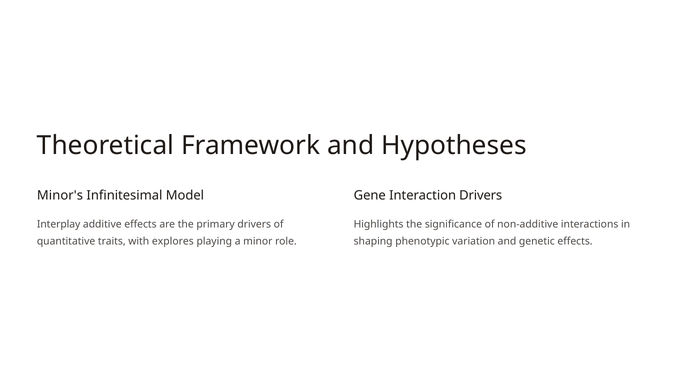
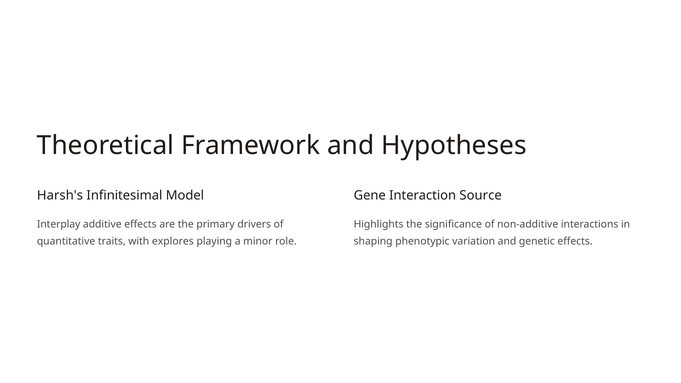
Minor's: Minor's -> Harsh's (60, 195)
Interaction Drivers: Drivers -> Source (481, 195)
